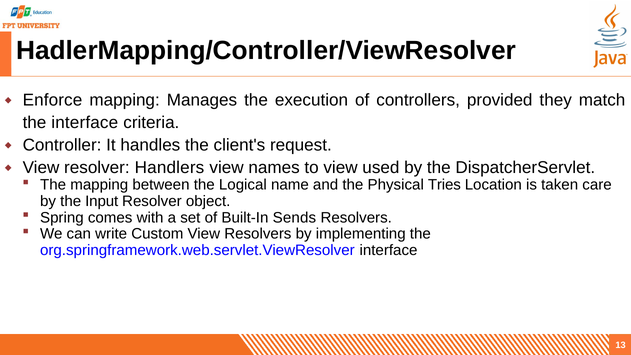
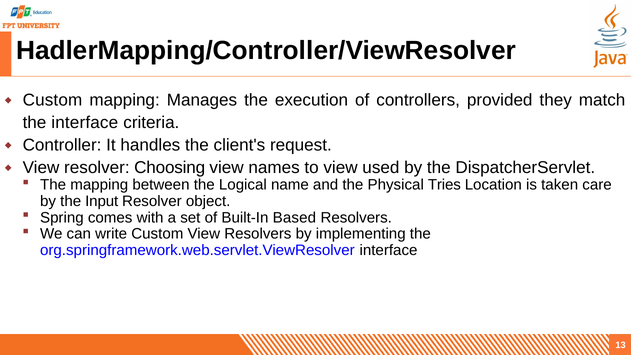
Enforce: Enforce -> Custom (52, 100)
Handlers: Handlers -> Choosing (170, 168)
Sends: Sends -> Based (294, 217)
